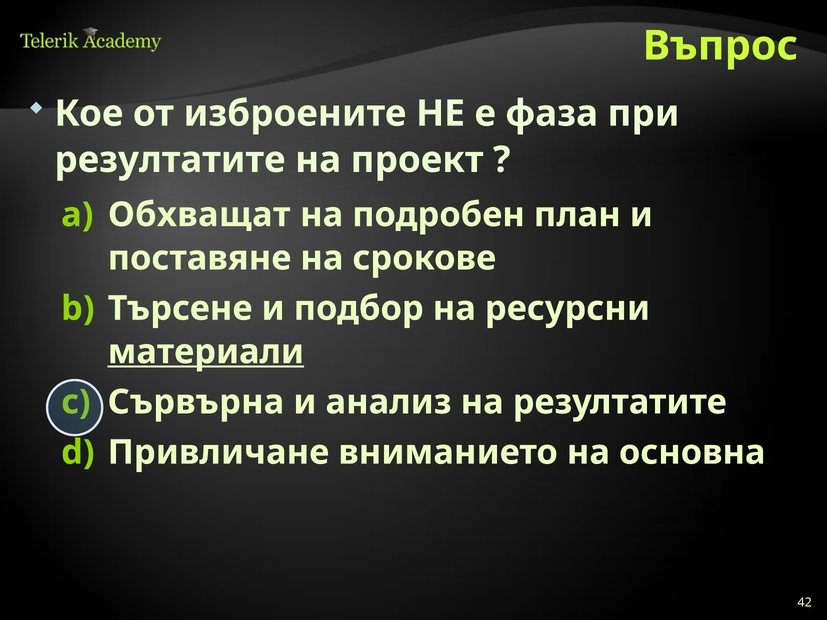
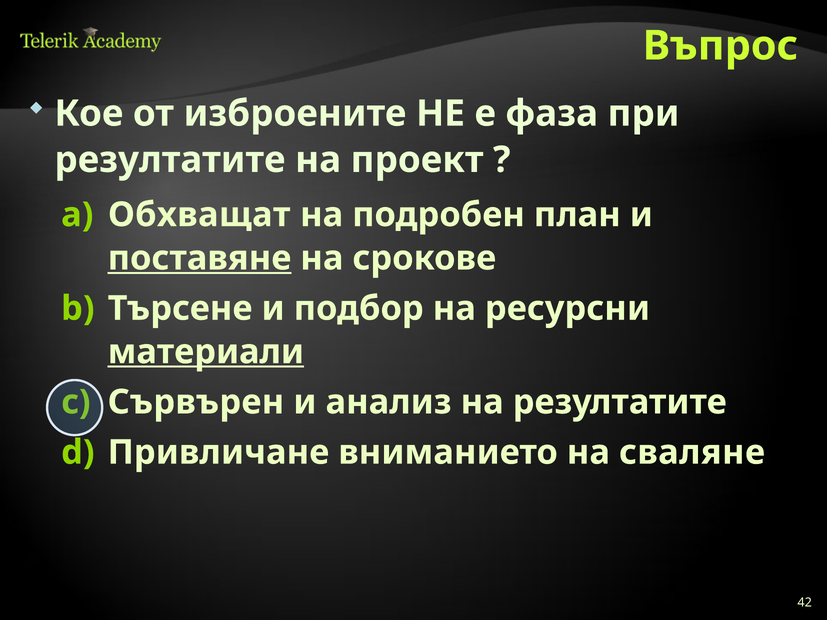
поставяне underline: none -> present (200, 258)
Сървърна: Сървърна -> Сървърен (196, 402)
основна: основна -> сваляне (692, 453)
